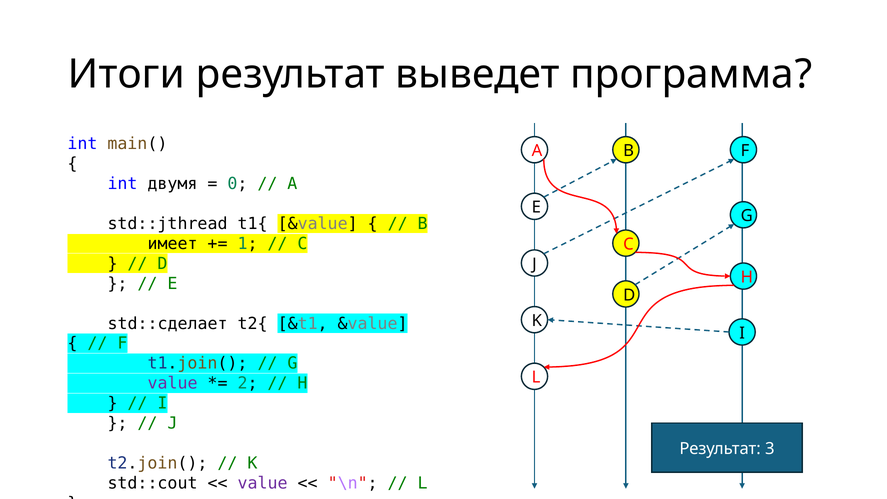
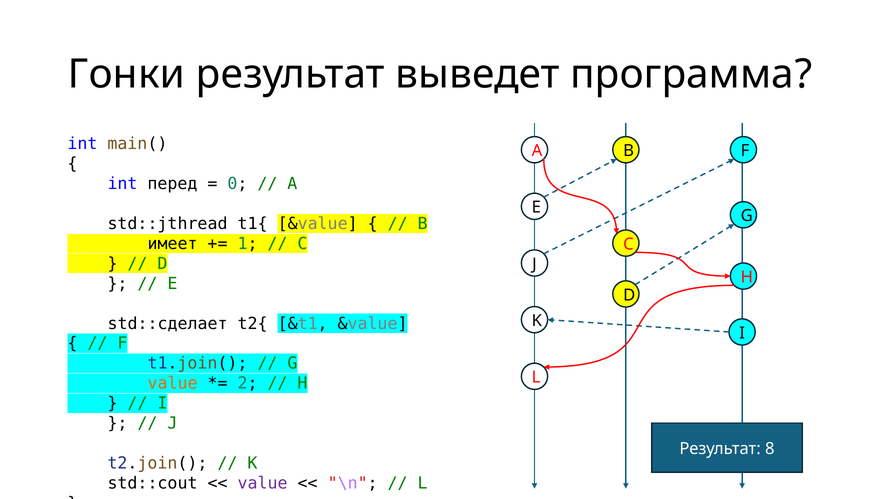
Итоги: Итоги -> Гонки (126, 75)
двумя: двумя -> перед (172, 184)
value colour: purple -> orange (173, 383)
3: 3 -> 8 (770, 449)
